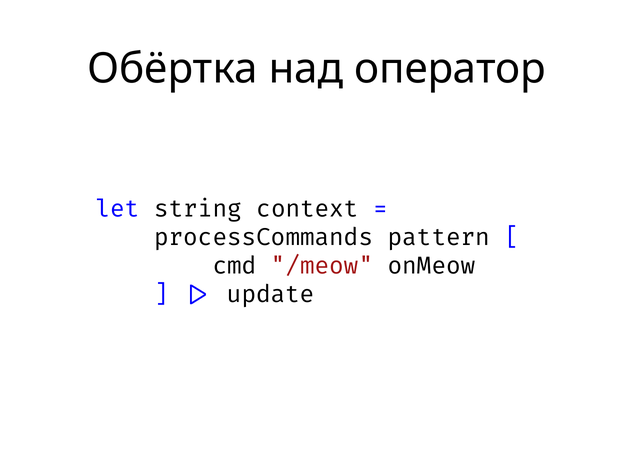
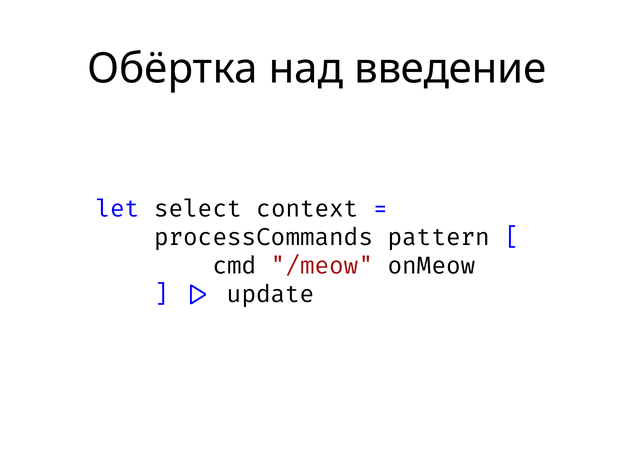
оператор: оператор -> введение (450, 69)
string: string -> select (198, 209)
